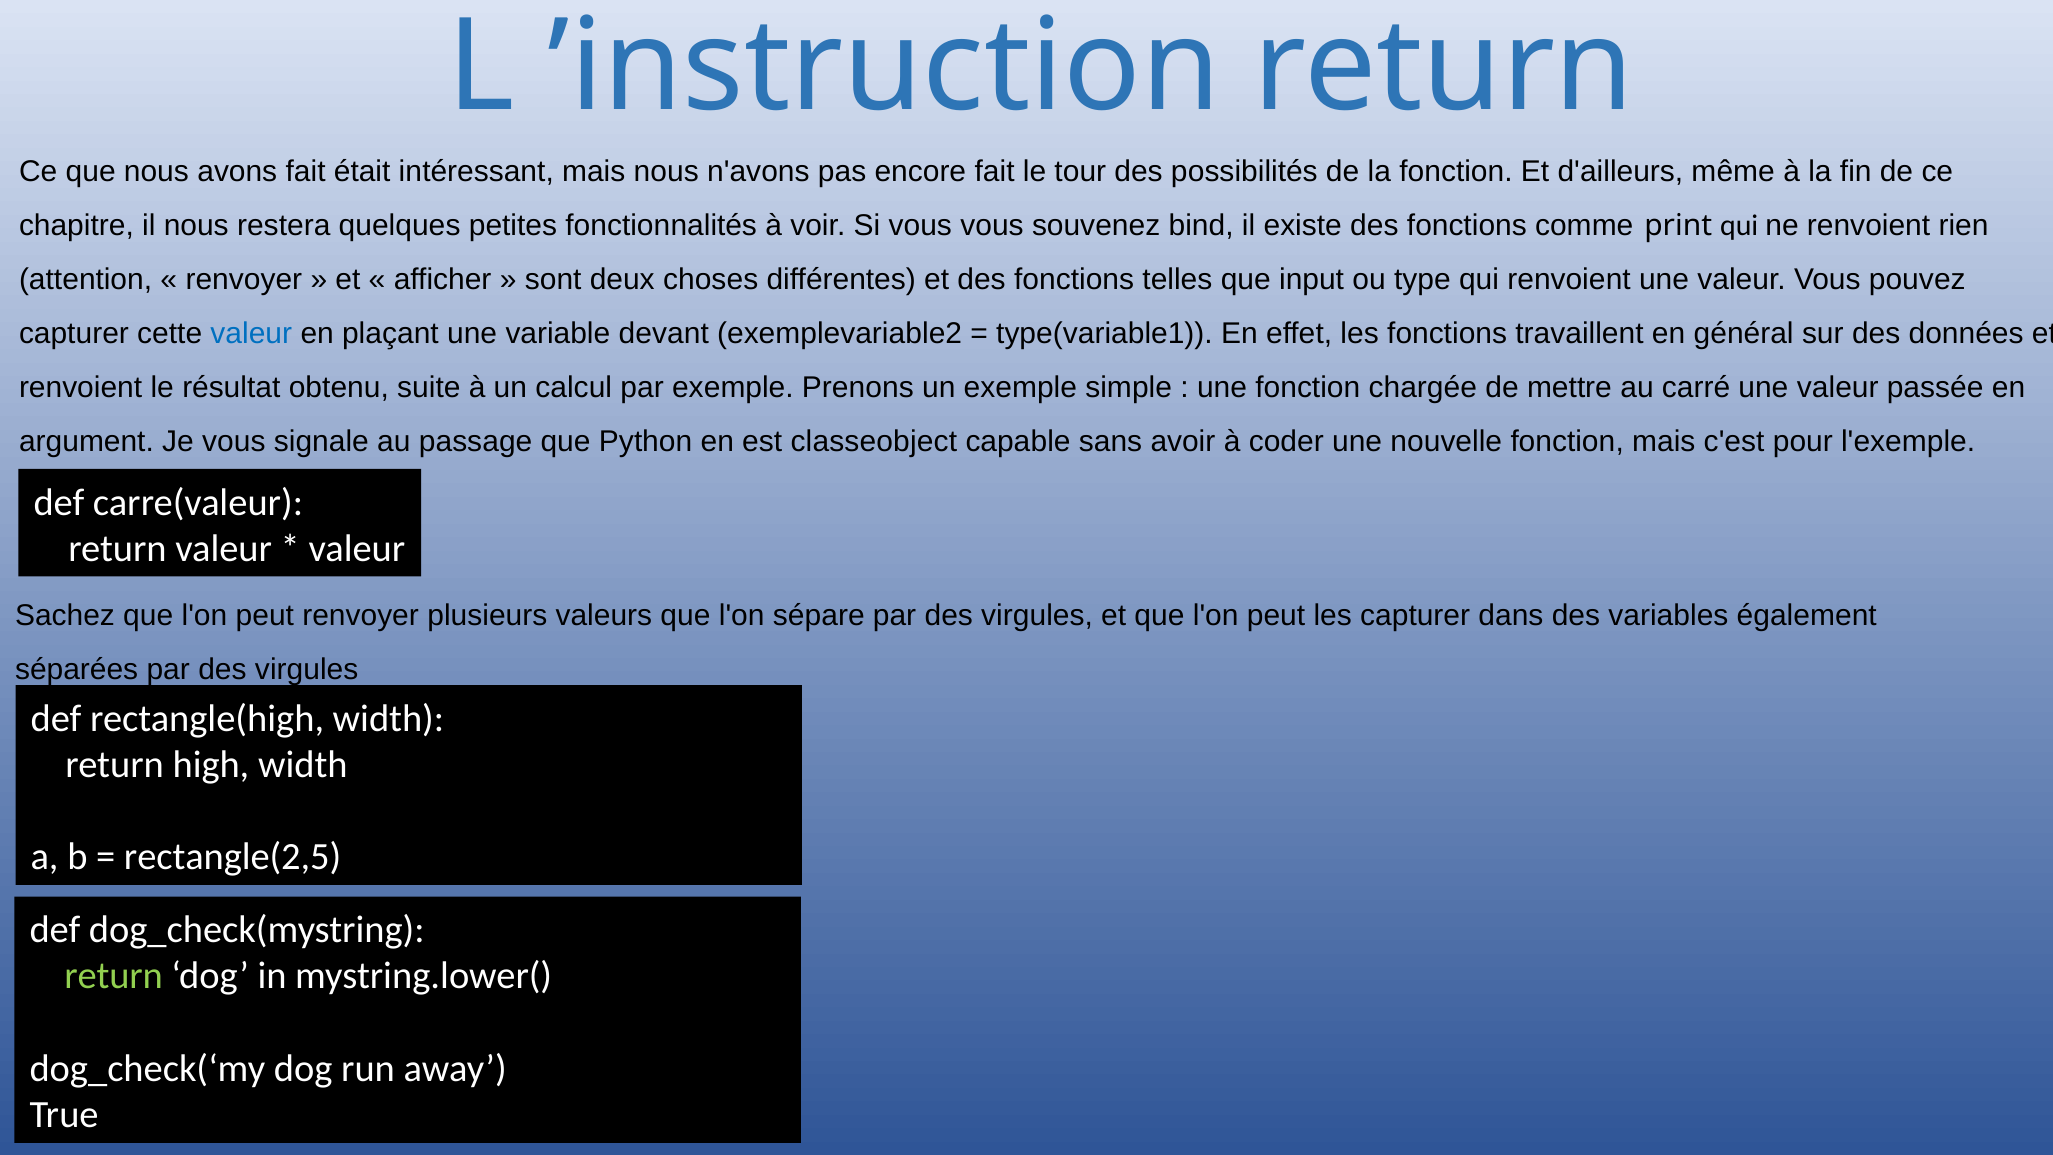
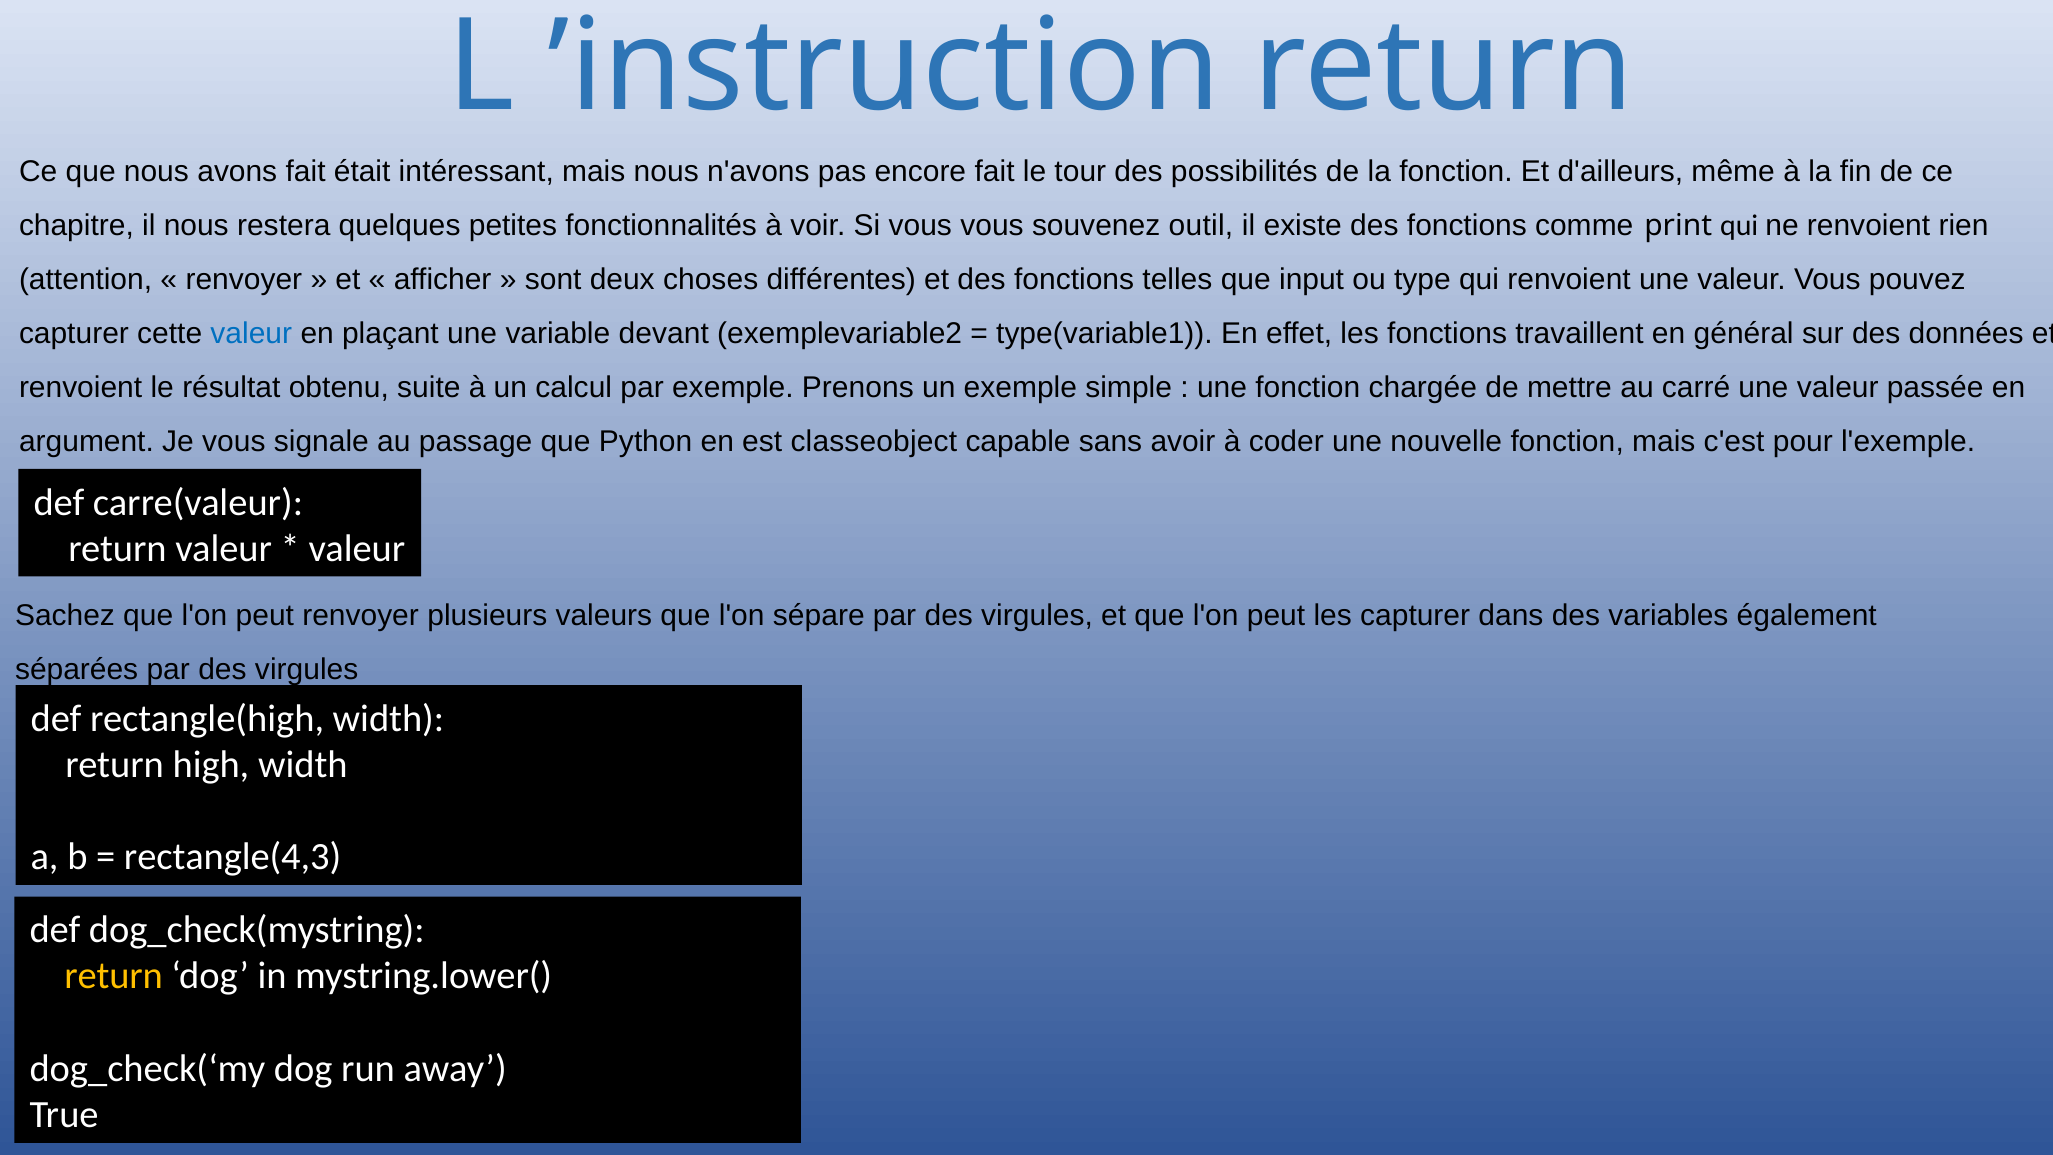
bind: bind -> outil (1201, 226)
rectangle(2,5: rectangle(2,5 -> rectangle(4,3 (233, 857)
return colour: light green -> yellow (114, 976)
